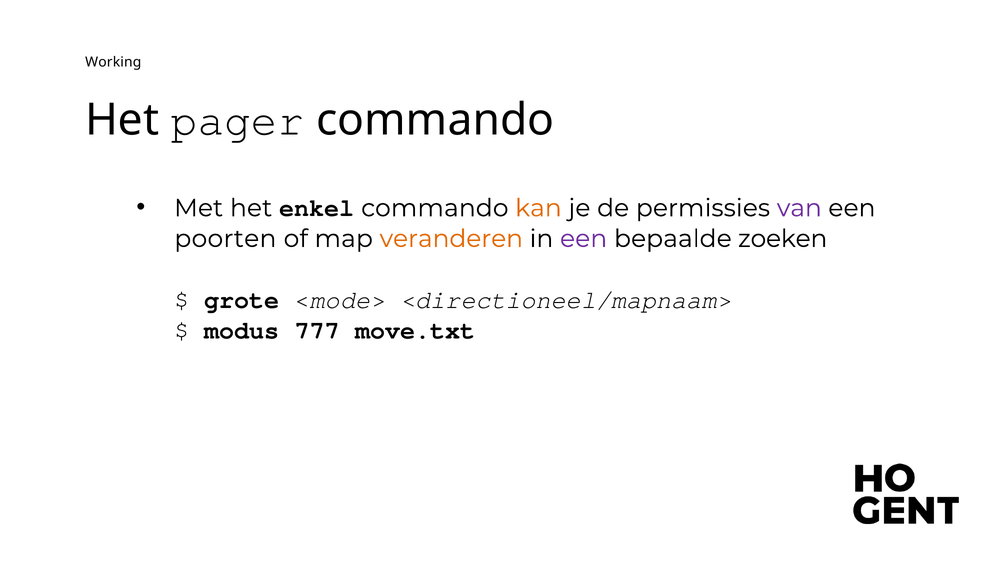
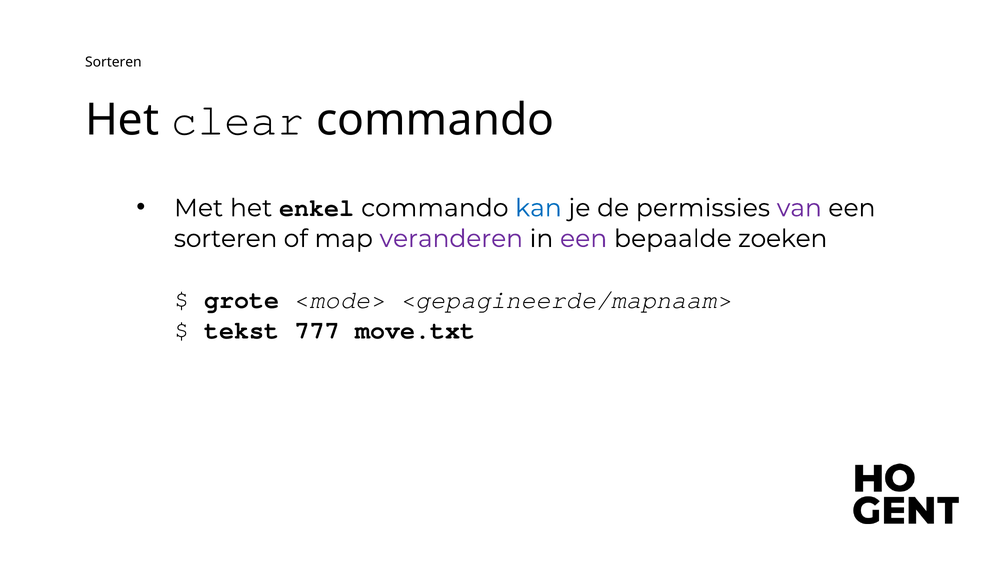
Working: Working -> Sorteren (113, 62)
pager: pager -> clear (238, 120)
kan colour: orange -> blue (538, 208)
poorten: poorten -> sorteren (226, 239)
veranderen colour: orange -> purple (451, 239)
<directioneel/mapnaam>: <directioneel/mapnaam> -> <gepagineerde/mapnaam> (566, 300)
modus: modus -> tekst (242, 331)
